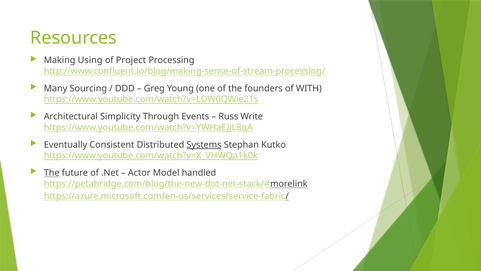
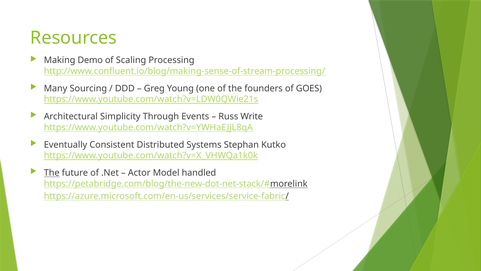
Using: Using -> Demo (90, 60)
Project: Project -> Scaling (131, 60)
WITH: WITH -> GOES (309, 88)
Systems underline: present -> none (204, 145)
